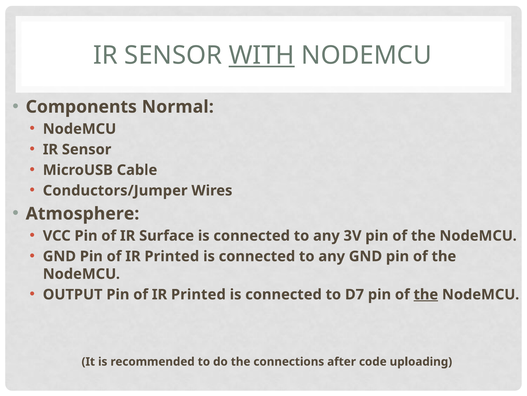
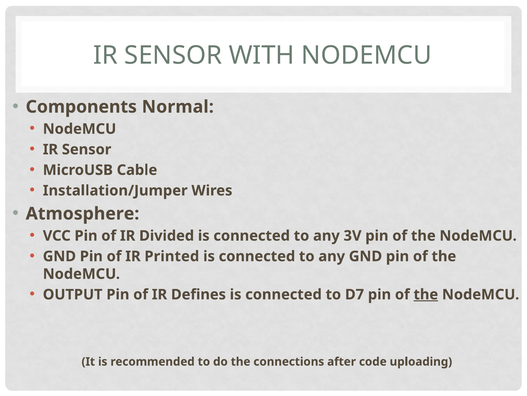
WITH underline: present -> none (262, 55)
Conductors/Jumper: Conductors/Jumper -> Installation/Jumper (115, 190)
Surface: Surface -> Divided (167, 235)
Printed: Printed -> Defines (198, 294)
